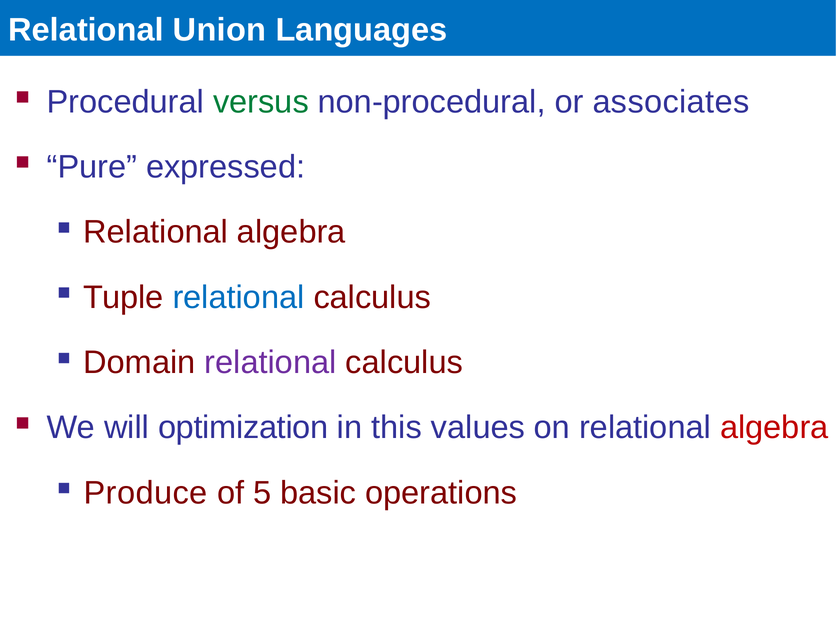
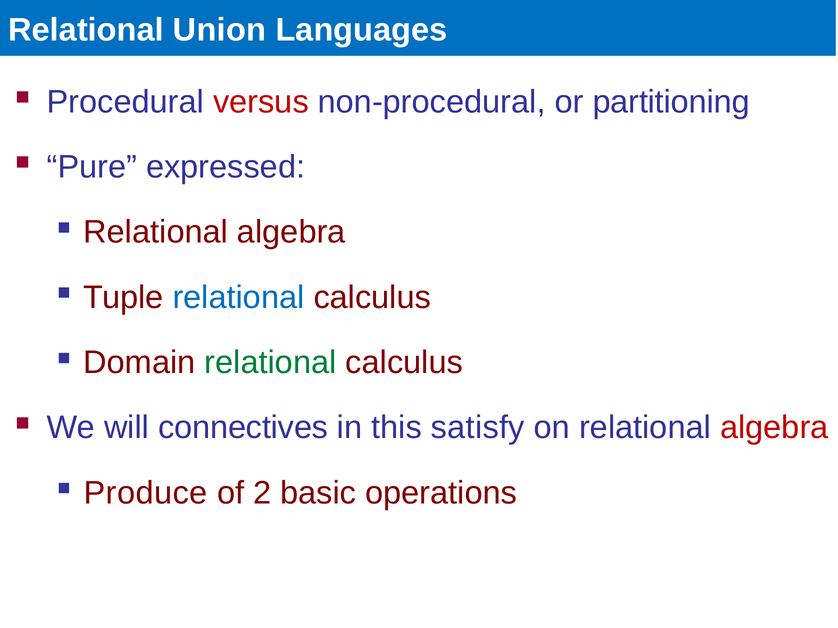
versus colour: green -> red (261, 102)
associates: associates -> partitioning (671, 102)
relational colour: purple -> green (271, 363)
optimization: optimization -> connectives (243, 428)
values: values -> satisfy (478, 428)
5: 5 -> 2 (262, 493)
